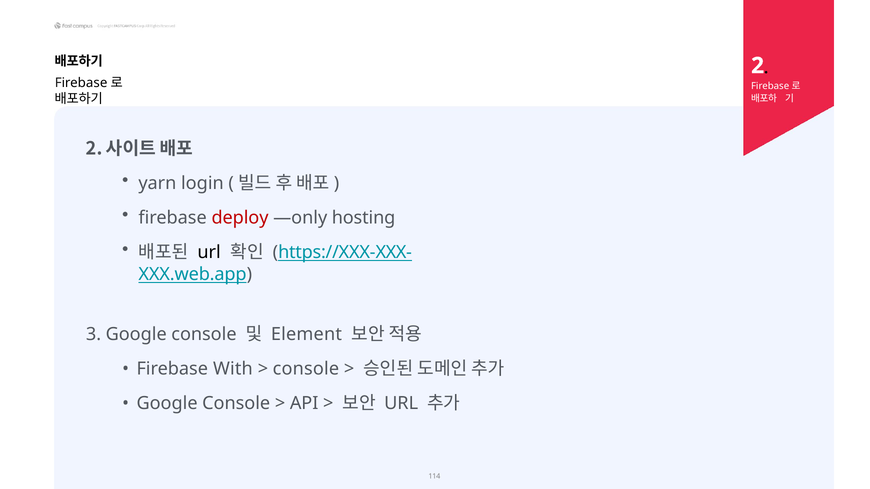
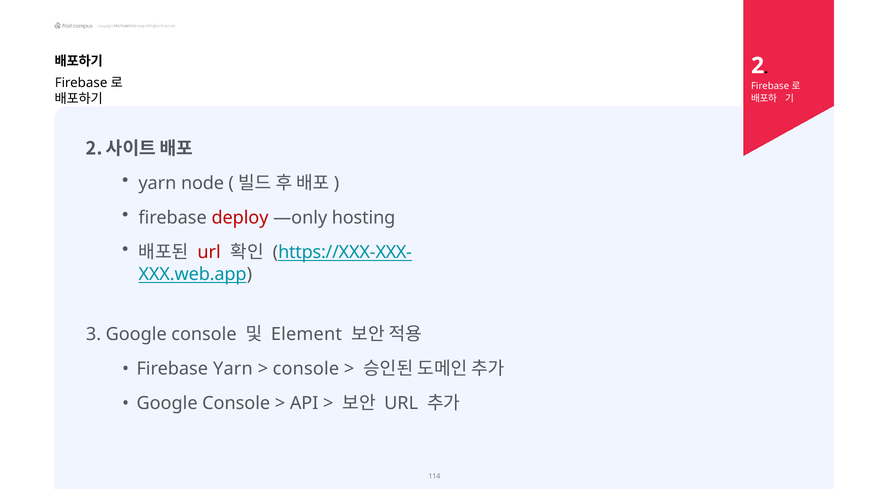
login: login -> node (203, 184)
url colour: black -> red (209, 253)
Firebase With: With -> Yarn (233, 369)
